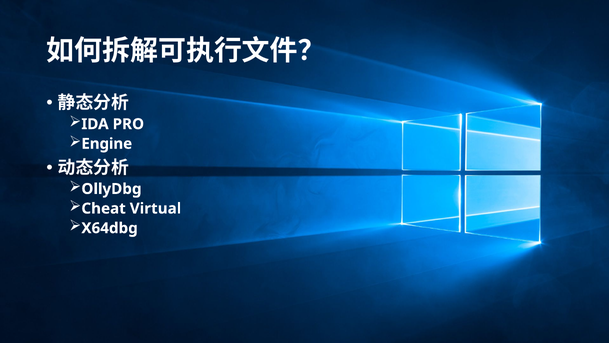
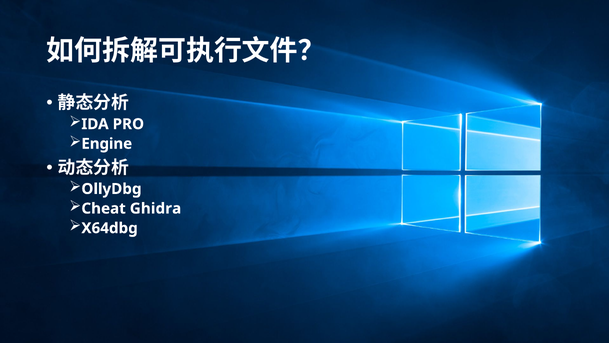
Virtual: Virtual -> Ghidra (155, 208)
